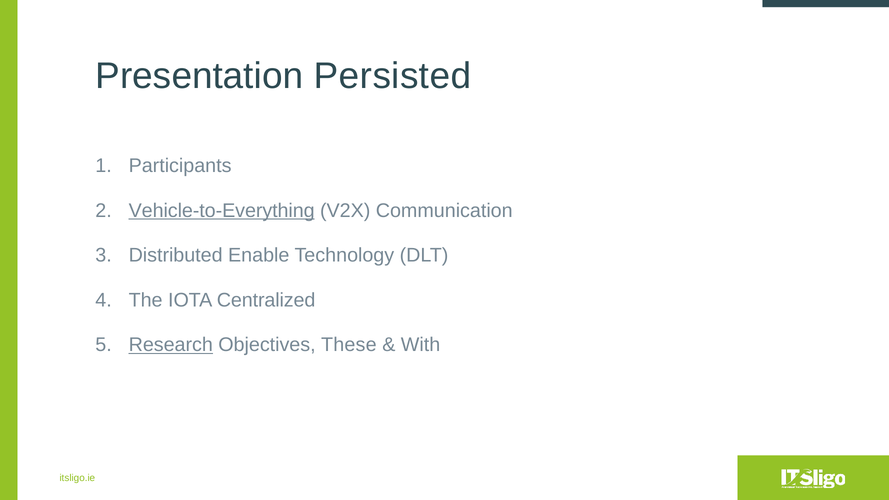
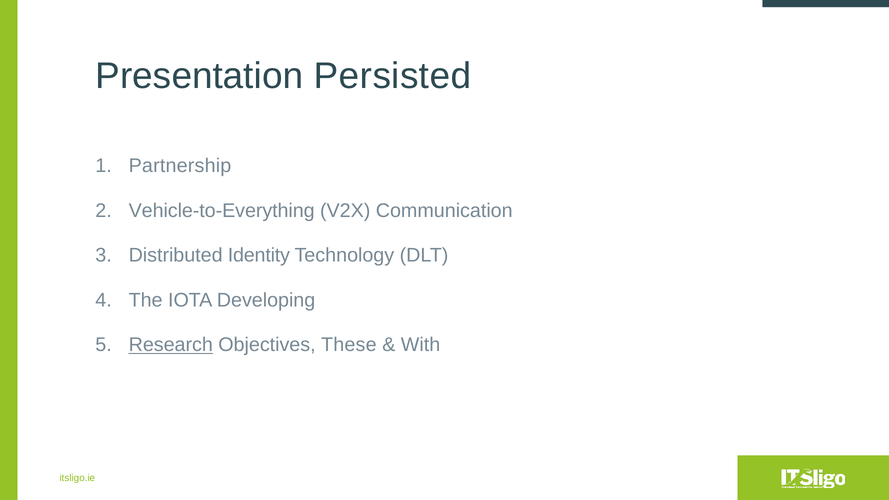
Participants: Participants -> Partnership (180, 166)
Vehicle-to-Everything underline: present -> none (222, 211)
Enable: Enable -> Identity (259, 255)
Centralized: Centralized -> Developing (266, 300)
